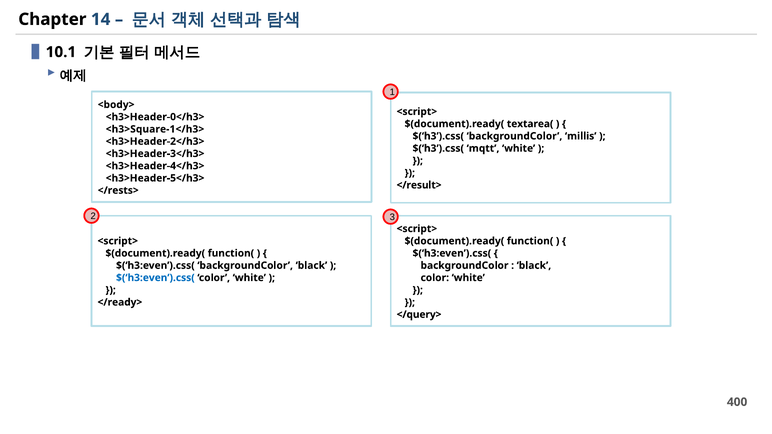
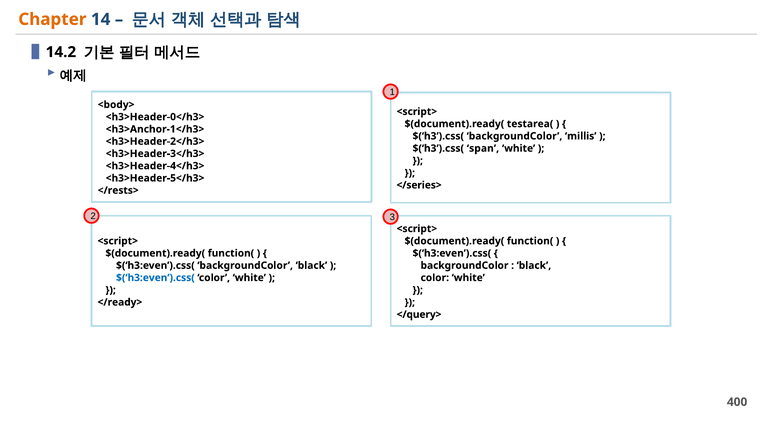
Chapter colour: black -> orange (52, 19)
10.1: 10.1 -> 14.2 (61, 52)
textarea(: textarea( -> testarea( (530, 124)
<h3>Square-1</h3>: <h3>Square-1</h3> -> <h3>Anchor-1</h3> (155, 129)
mqtt: mqtt -> span (483, 148)
</result>: </result> -> </series> (419, 185)
